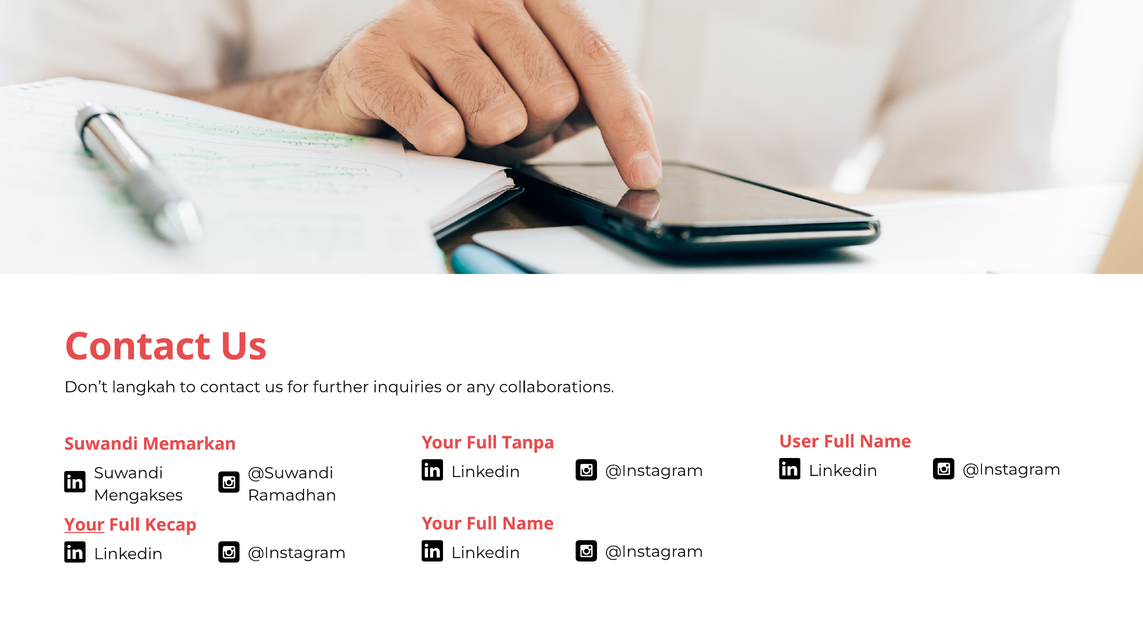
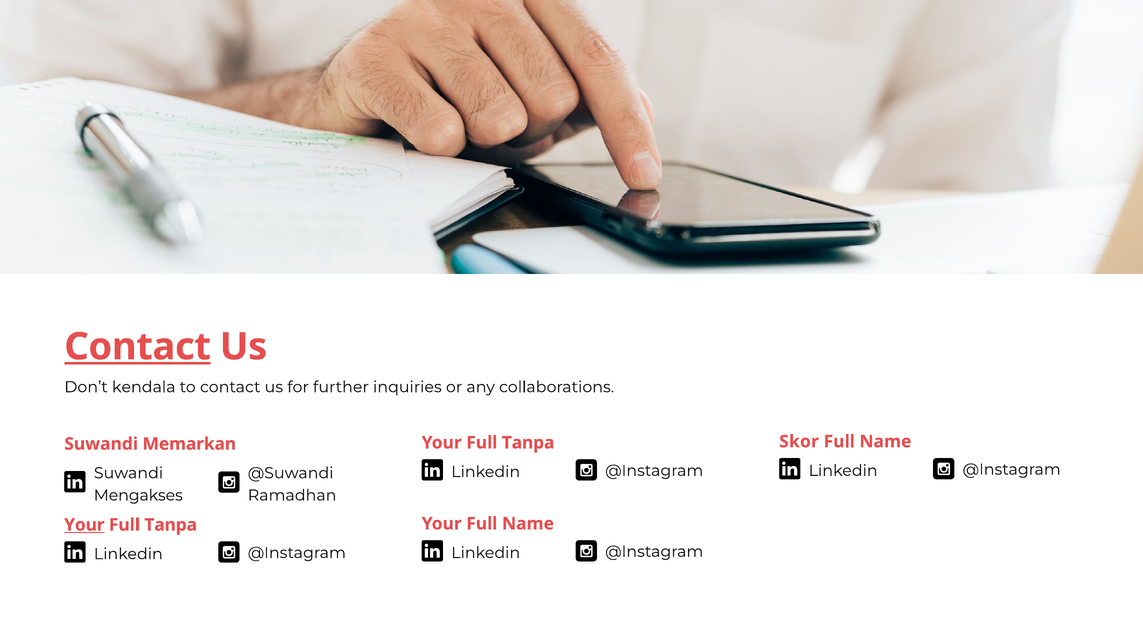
Contact underline: none -> present (138, 347)
langkah: langkah -> kendala (144, 387)
User: User -> Skor (799, 442)
Kecap: Kecap -> Tanpa (171, 525)
